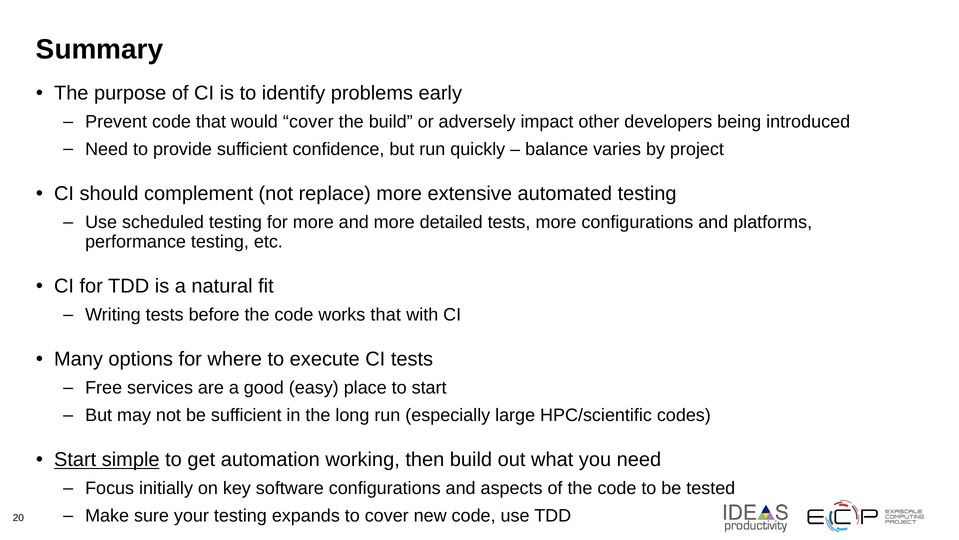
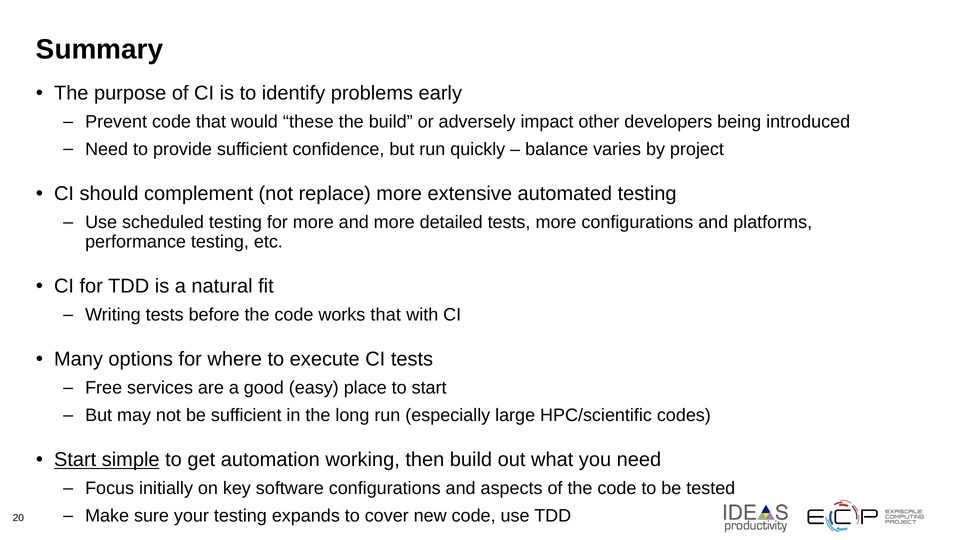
would cover: cover -> these (308, 122)
